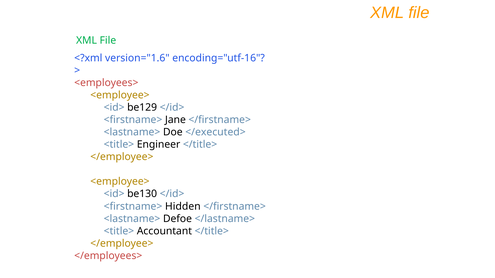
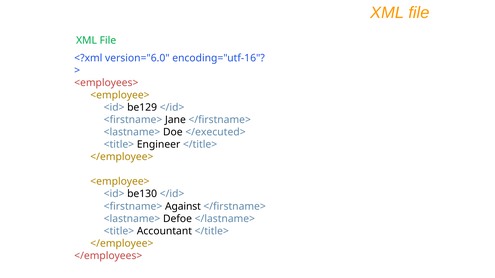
version="1.6: version="1.6 -> version="6.0 (137, 58)
Hidden: Hidden -> Against (183, 207)
